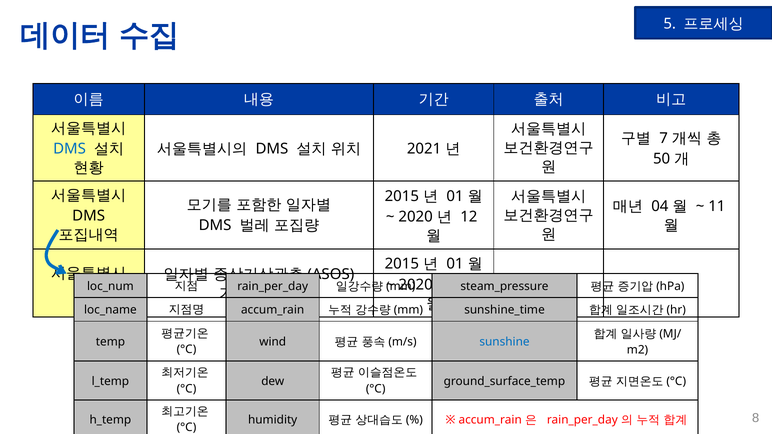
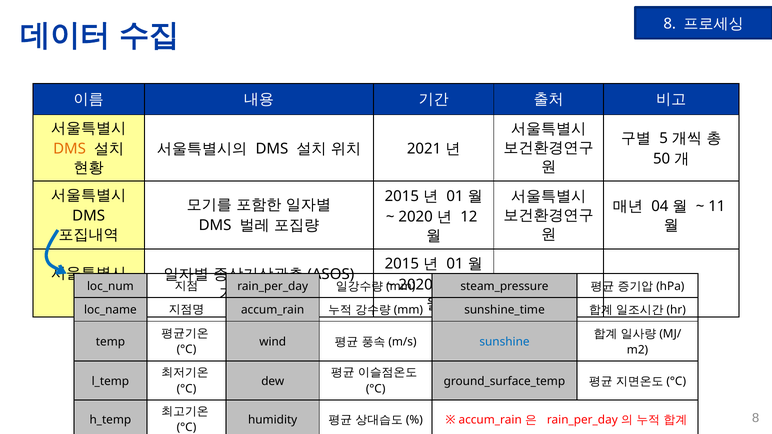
5: 5 -> 8 (670, 24)
7: 7 -> 5 (664, 139)
DMS colour: blue -> orange (70, 149)
